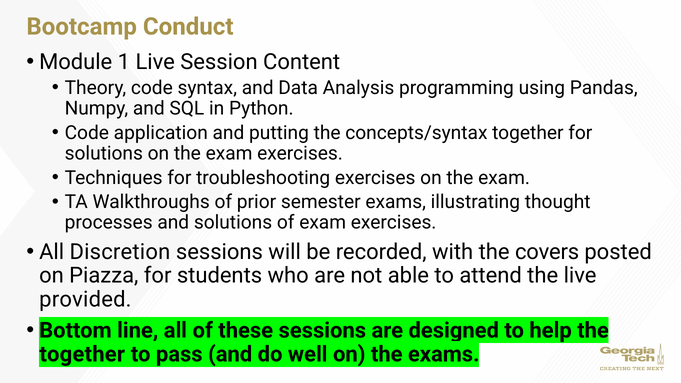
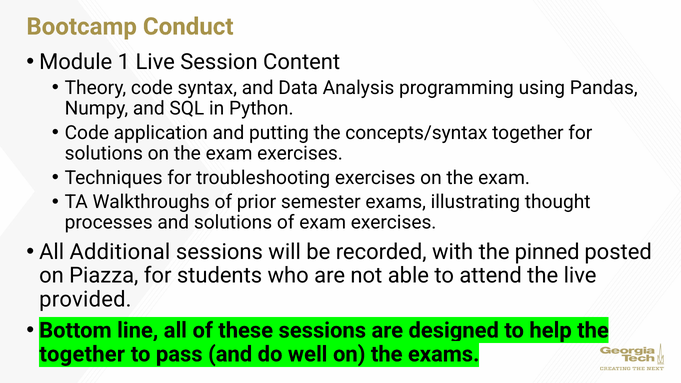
Discretion: Discretion -> Additional (120, 252)
covers: covers -> pinned (547, 252)
